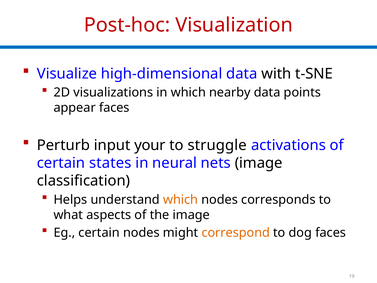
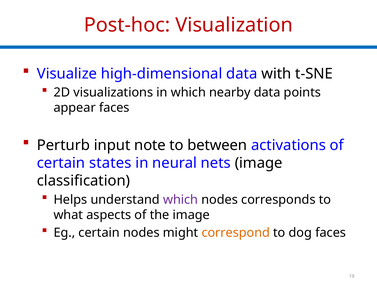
your: your -> note (150, 145)
struggle: struggle -> between (217, 145)
which colour: orange -> purple (181, 199)
